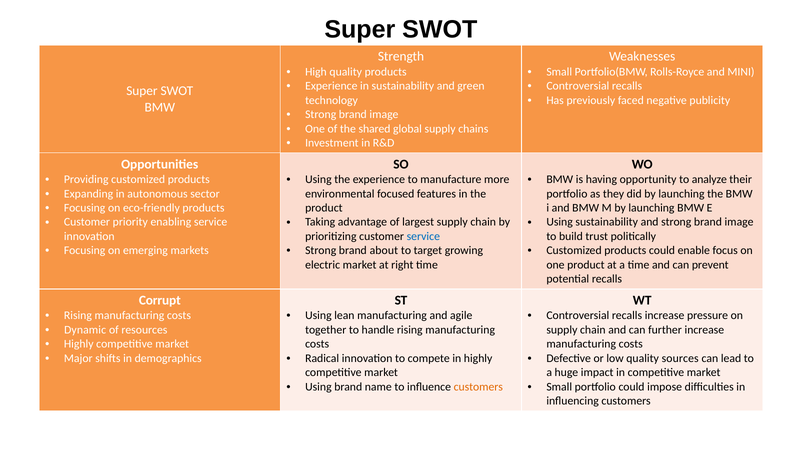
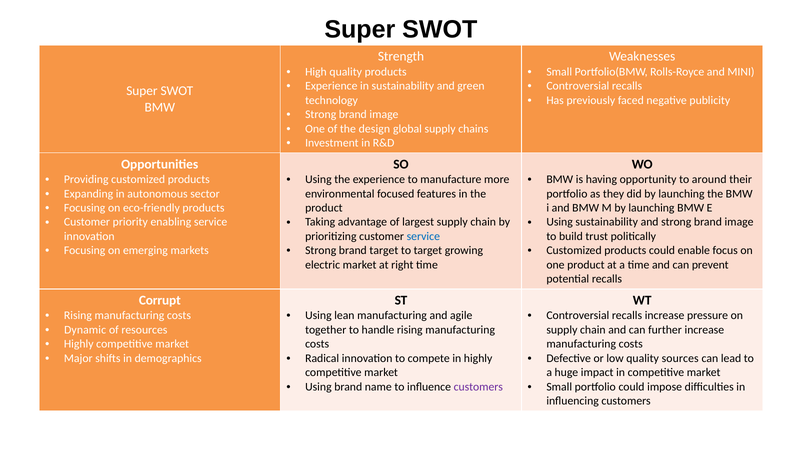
shared: shared -> design (374, 129)
analyze: analyze -> around (709, 180)
brand about: about -> target (384, 251)
customers colour: orange -> purple (478, 387)
